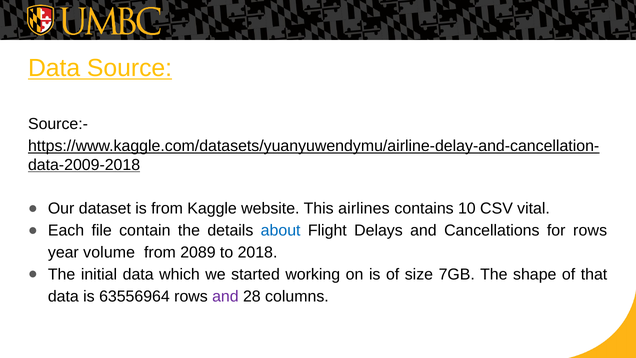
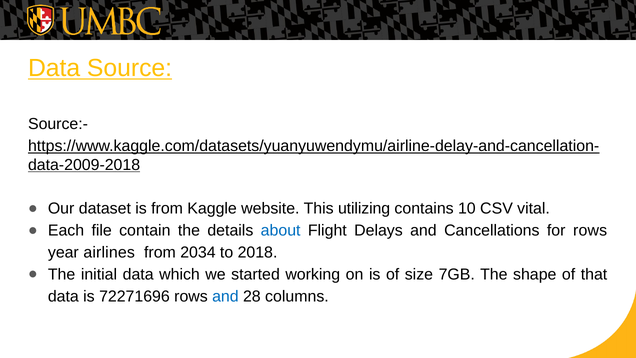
airlines: airlines -> utilizing (364, 209)
volume: volume -> airlines (109, 252)
2089: 2089 -> 2034 (198, 252)
63556964: 63556964 -> 72271696 (134, 296)
and colour: purple -> blue (225, 296)
